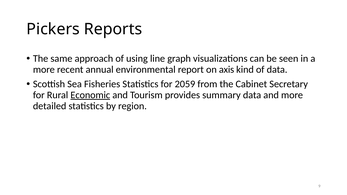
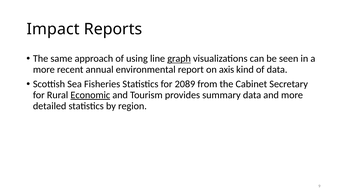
Pickers: Pickers -> Impact (53, 29)
graph underline: none -> present (179, 59)
2059: 2059 -> 2089 (185, 84)
